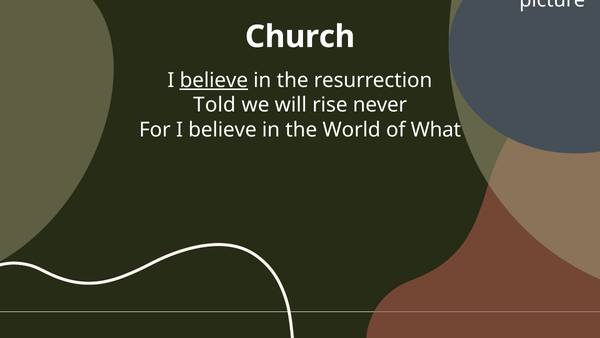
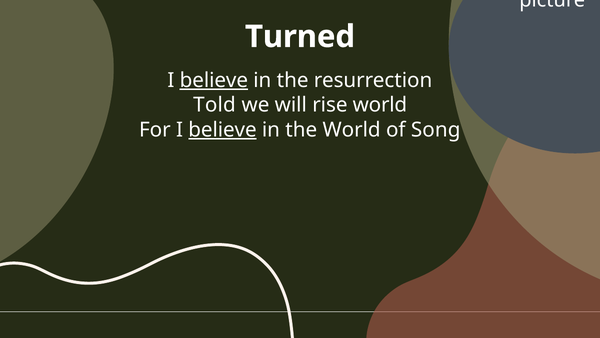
Church: Church -> Turned (300, 37)
rise never: never -> world (380, 105)
believe underline: none -> present (222, 130)
What: What -> Song (436, 130)
